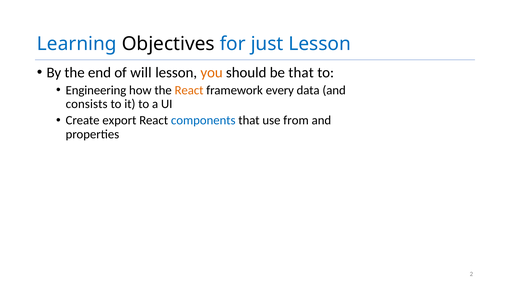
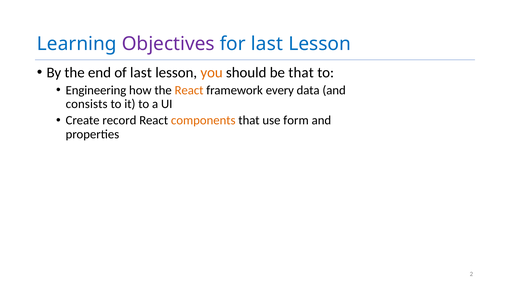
Objectives colour: black -> purple (168, 44)
for just: just -> last (267, 44)
of will: will -> last (141, 73)
export: export -> record (119, 120)
components colour: blue -> orange (203, 120)
from: from -> form (296, 120)
